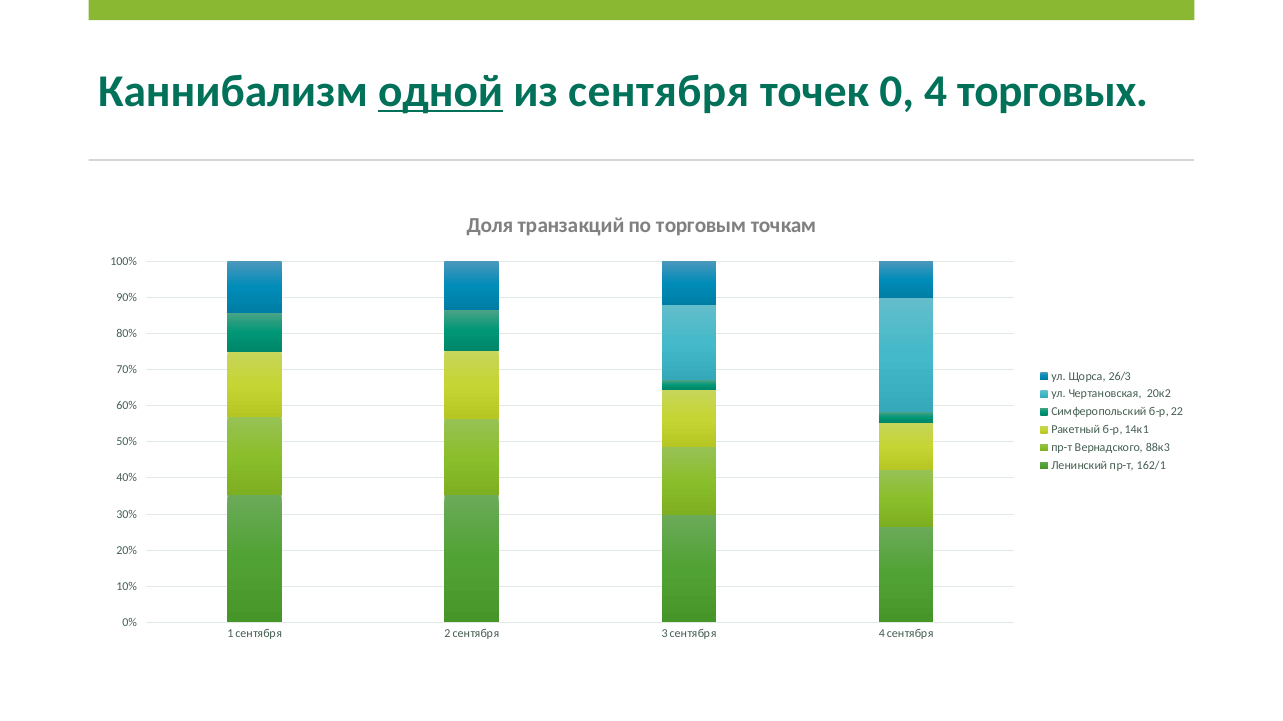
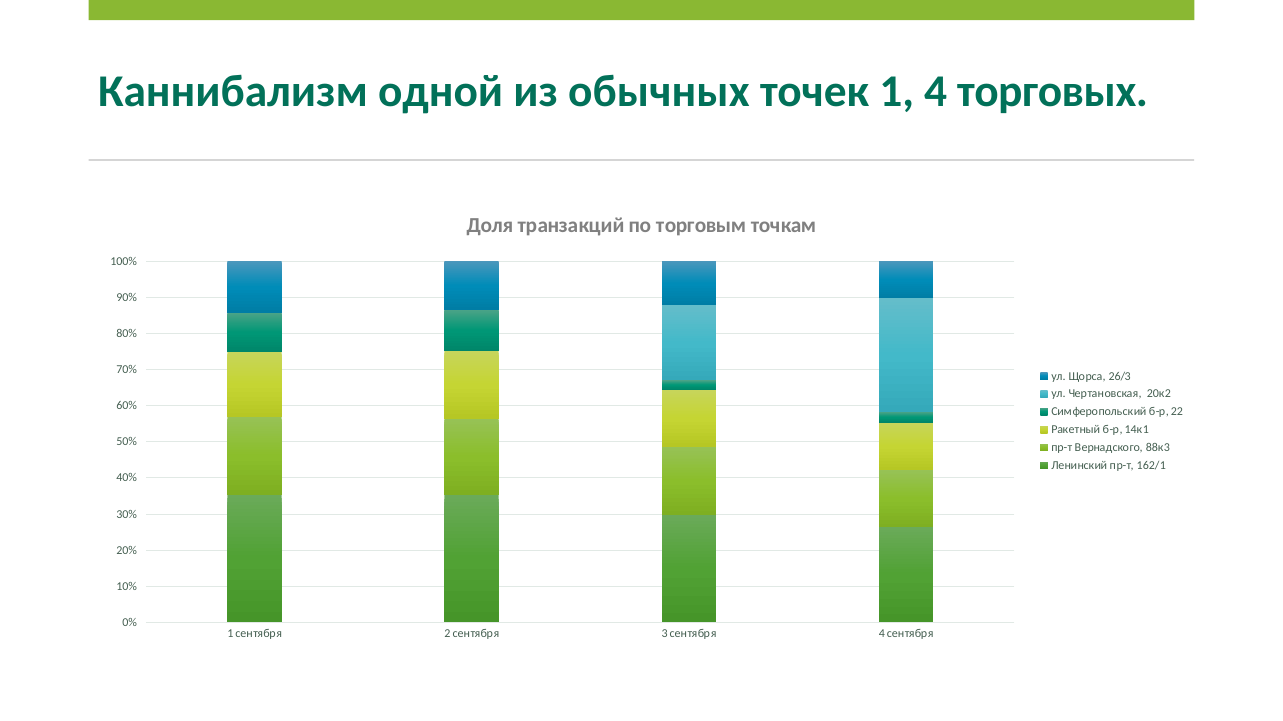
одной underline: present -> none (441, 92)
из сентября: сентября -> обычных (659, 92)
точек 0: 0 -> 1 (897, 92)
